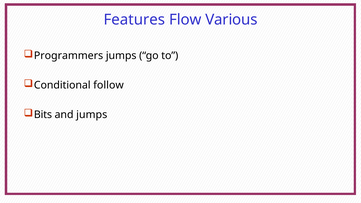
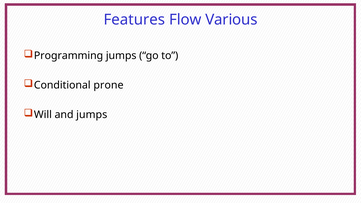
Programmers: Programmers -> Programming (69, 56)
follow: follow -> prone (109, 85)
Bits: Bits -> Will (43, 115)
